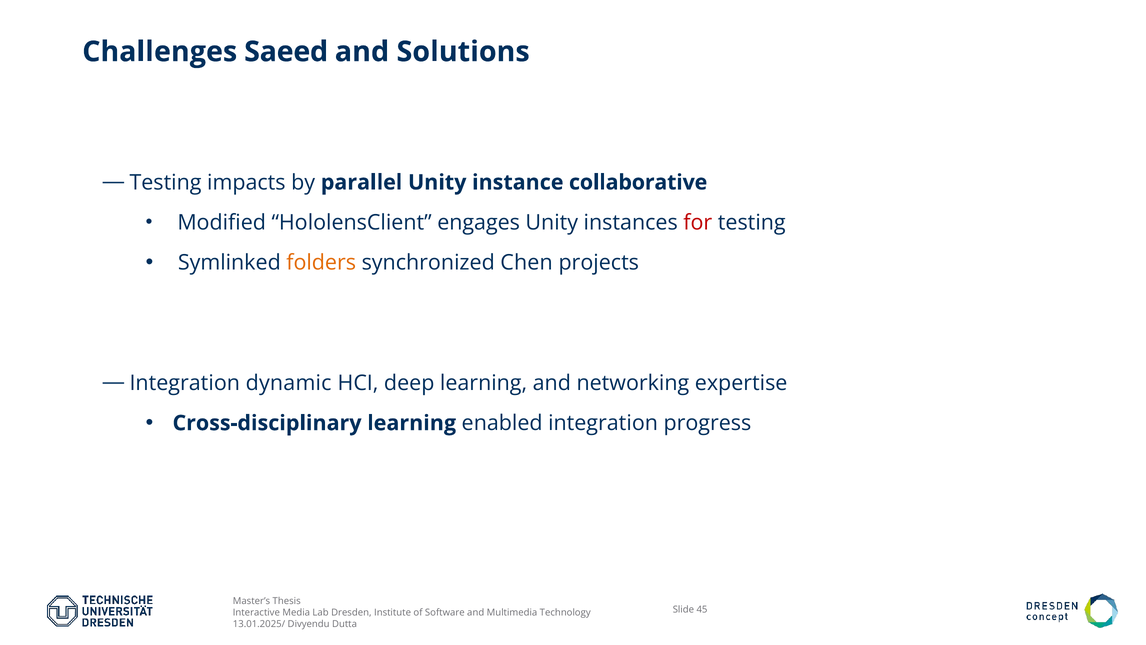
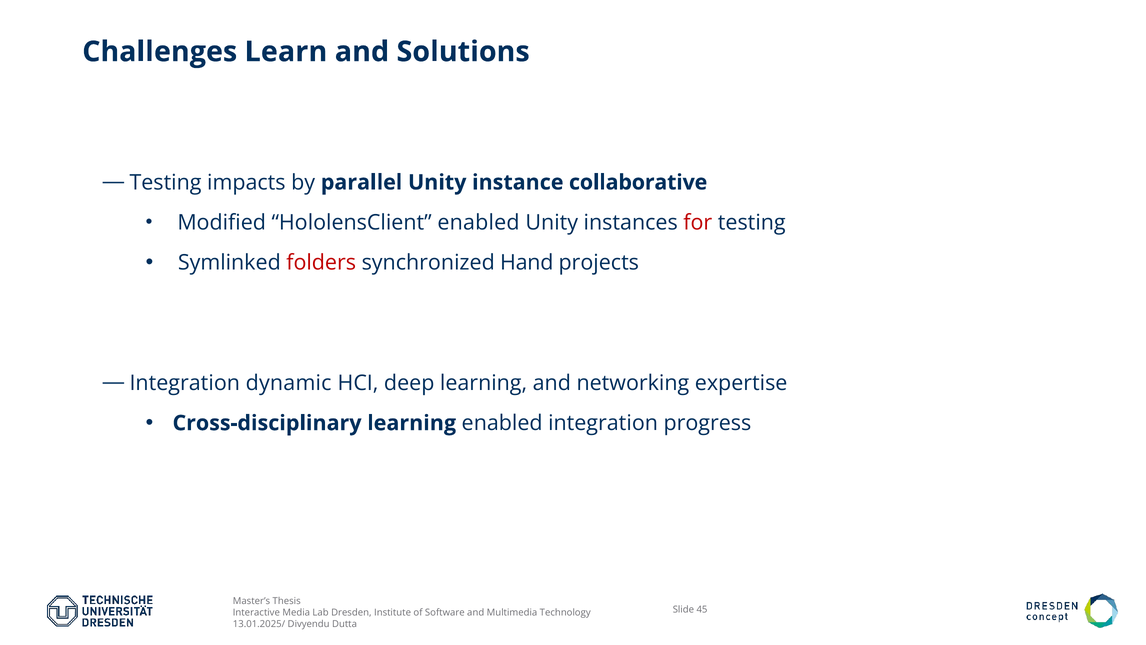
Saeed: Saeed -> Learn (286, 52)
HololensClient engages: engages -> enabled (478, 222)
folders colour: orange -> red (321, 262)
Chen: Chen -> Hand (527, 262)
